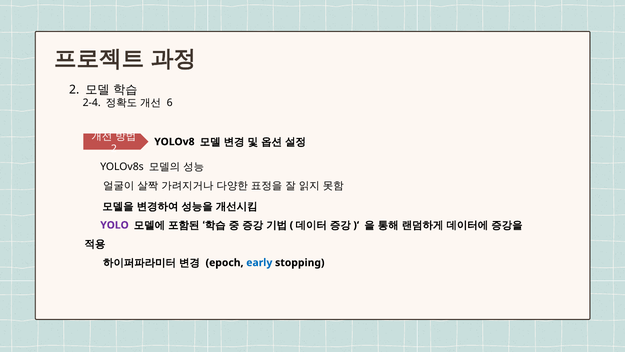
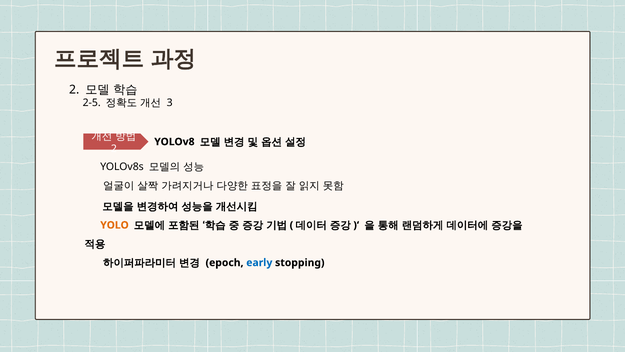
2-4: 2-4 -> 2-5 (92, 103)
6: 6 -> 3 (170, 103)
YOLO colour: purple -> orange (115, 225)
